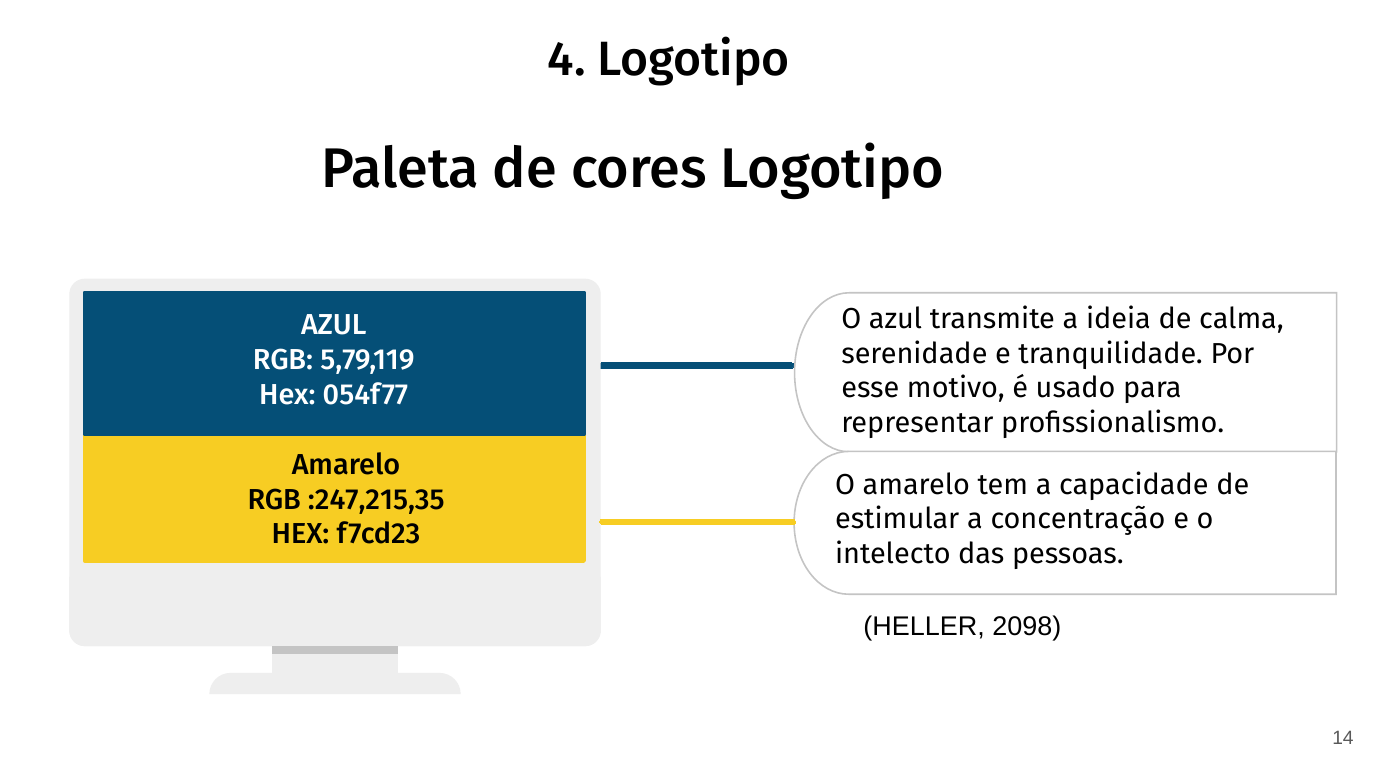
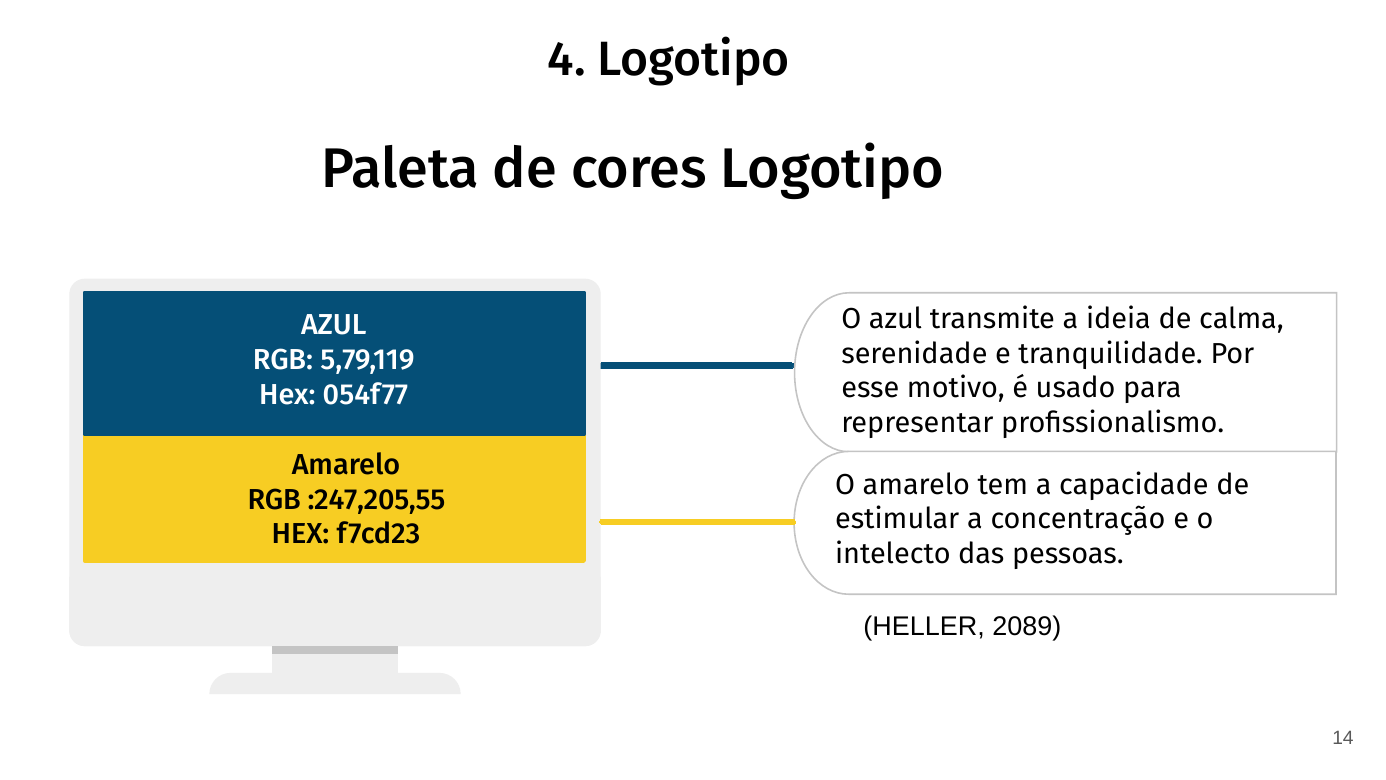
:247,215,35: :247,215,35 -> :247,205,55 (376, 499)
2098: 2098 -> 2089 (1027, 626)
